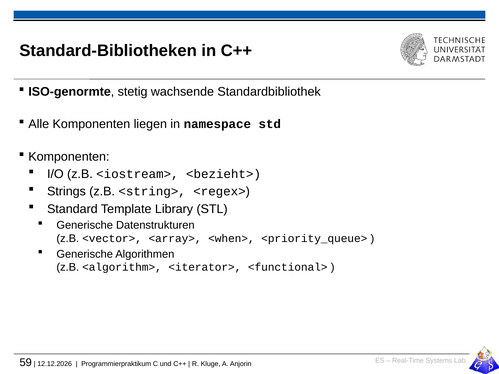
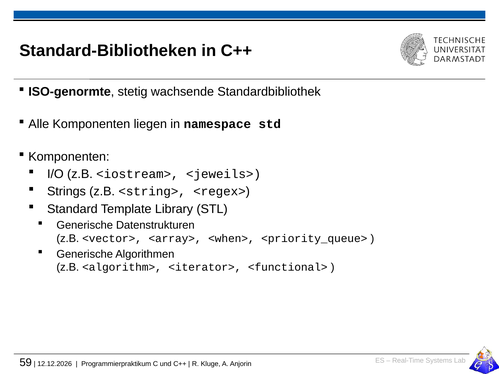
<bezieht>: <bezieht> -> <jeweils> (223, 174)
